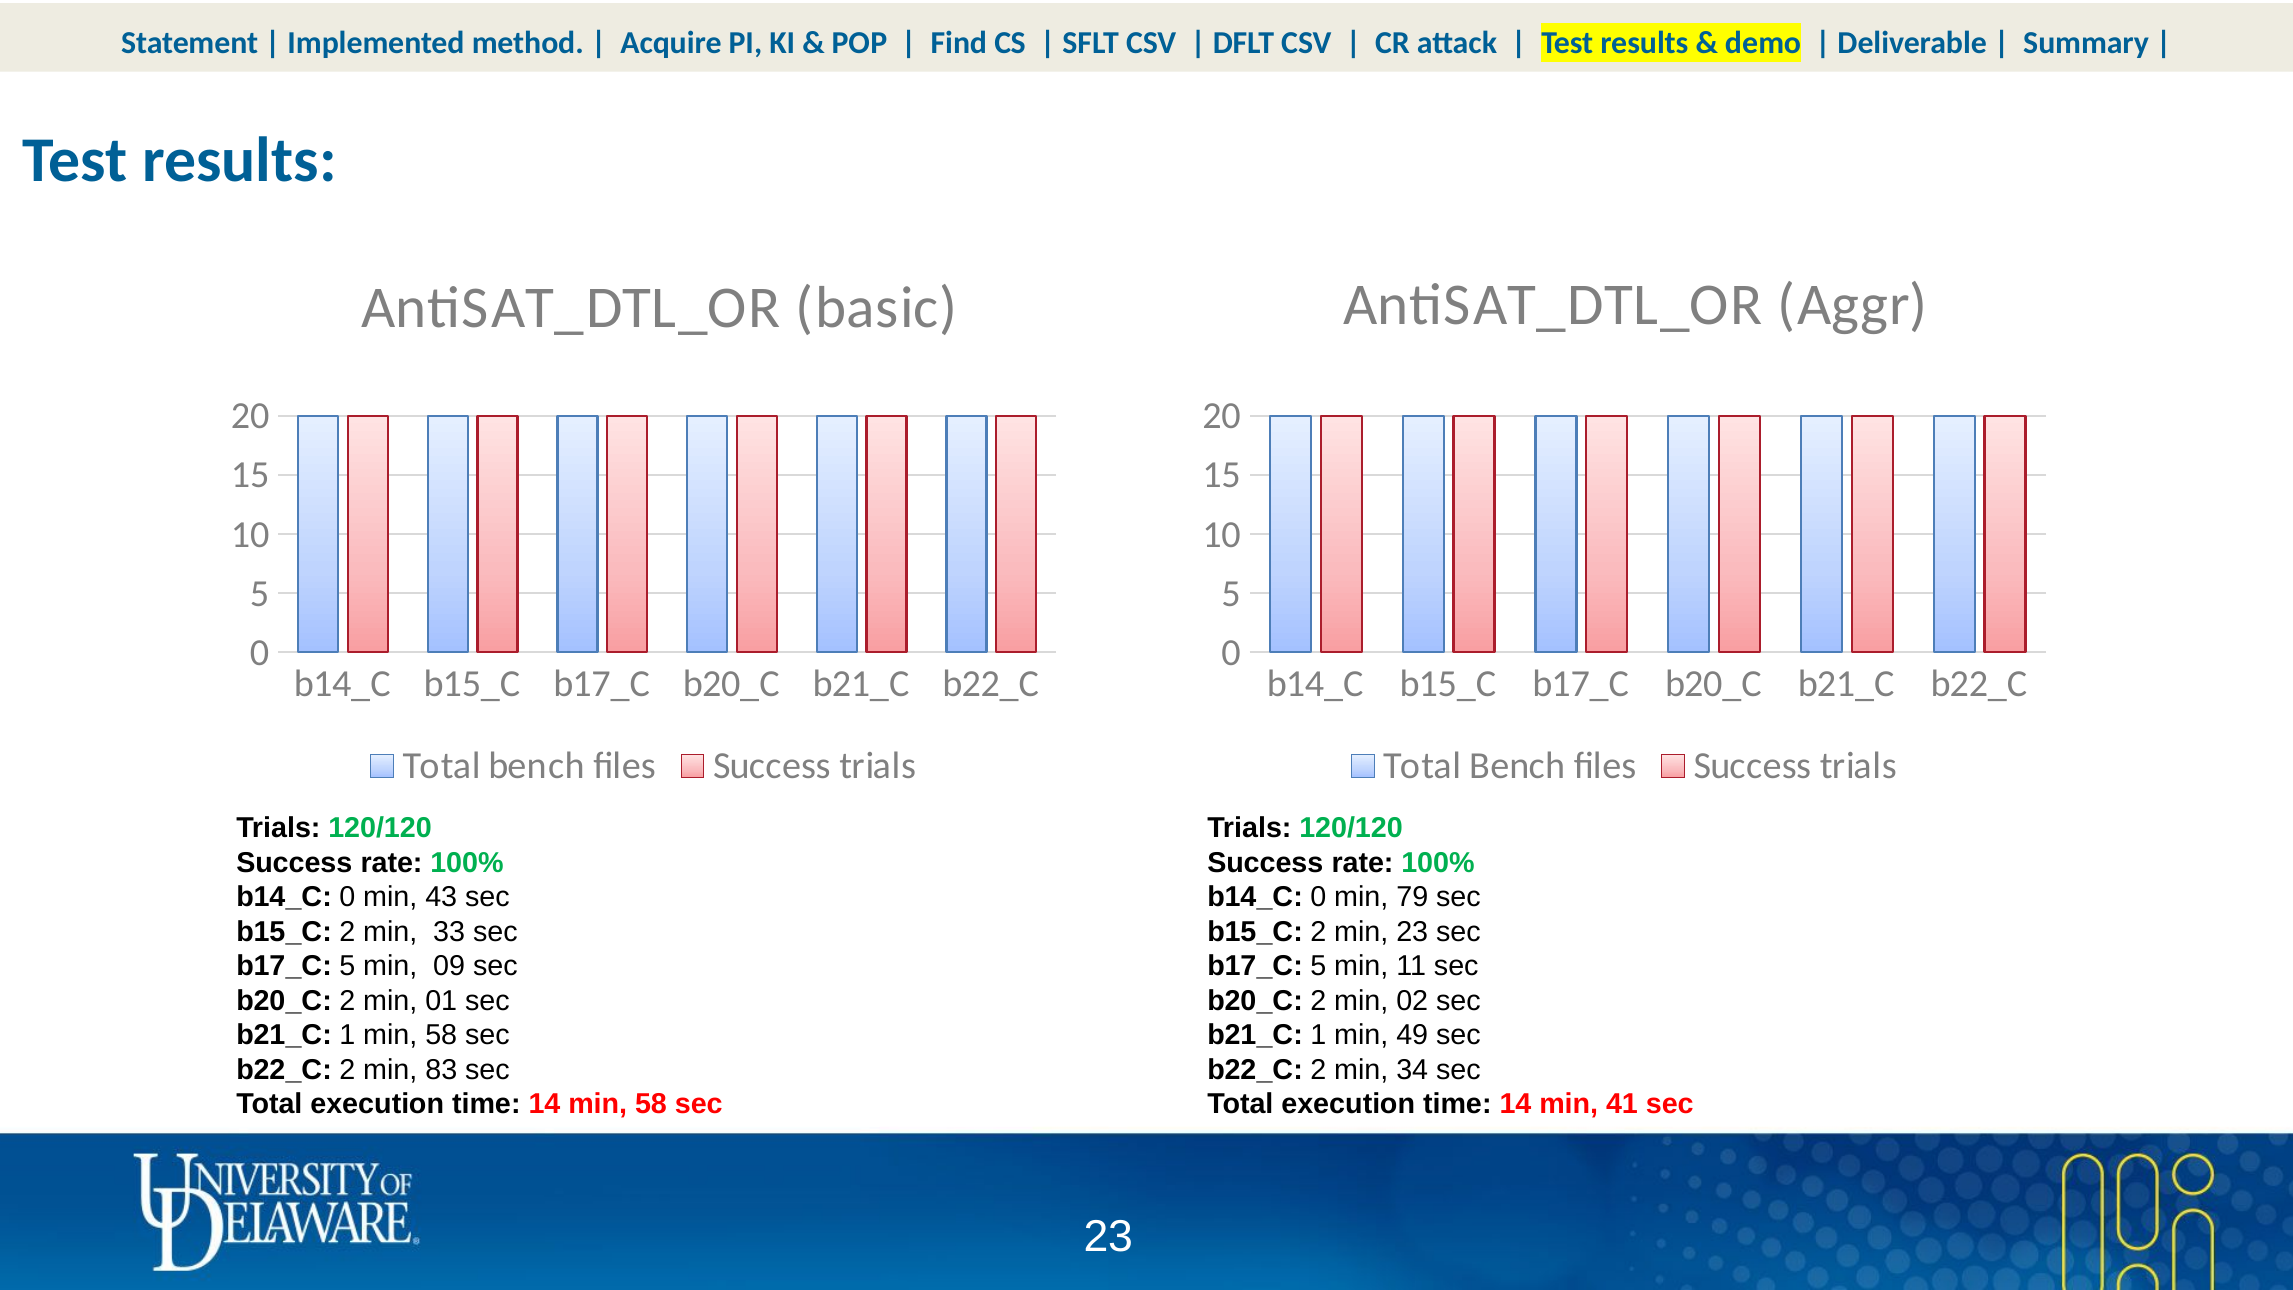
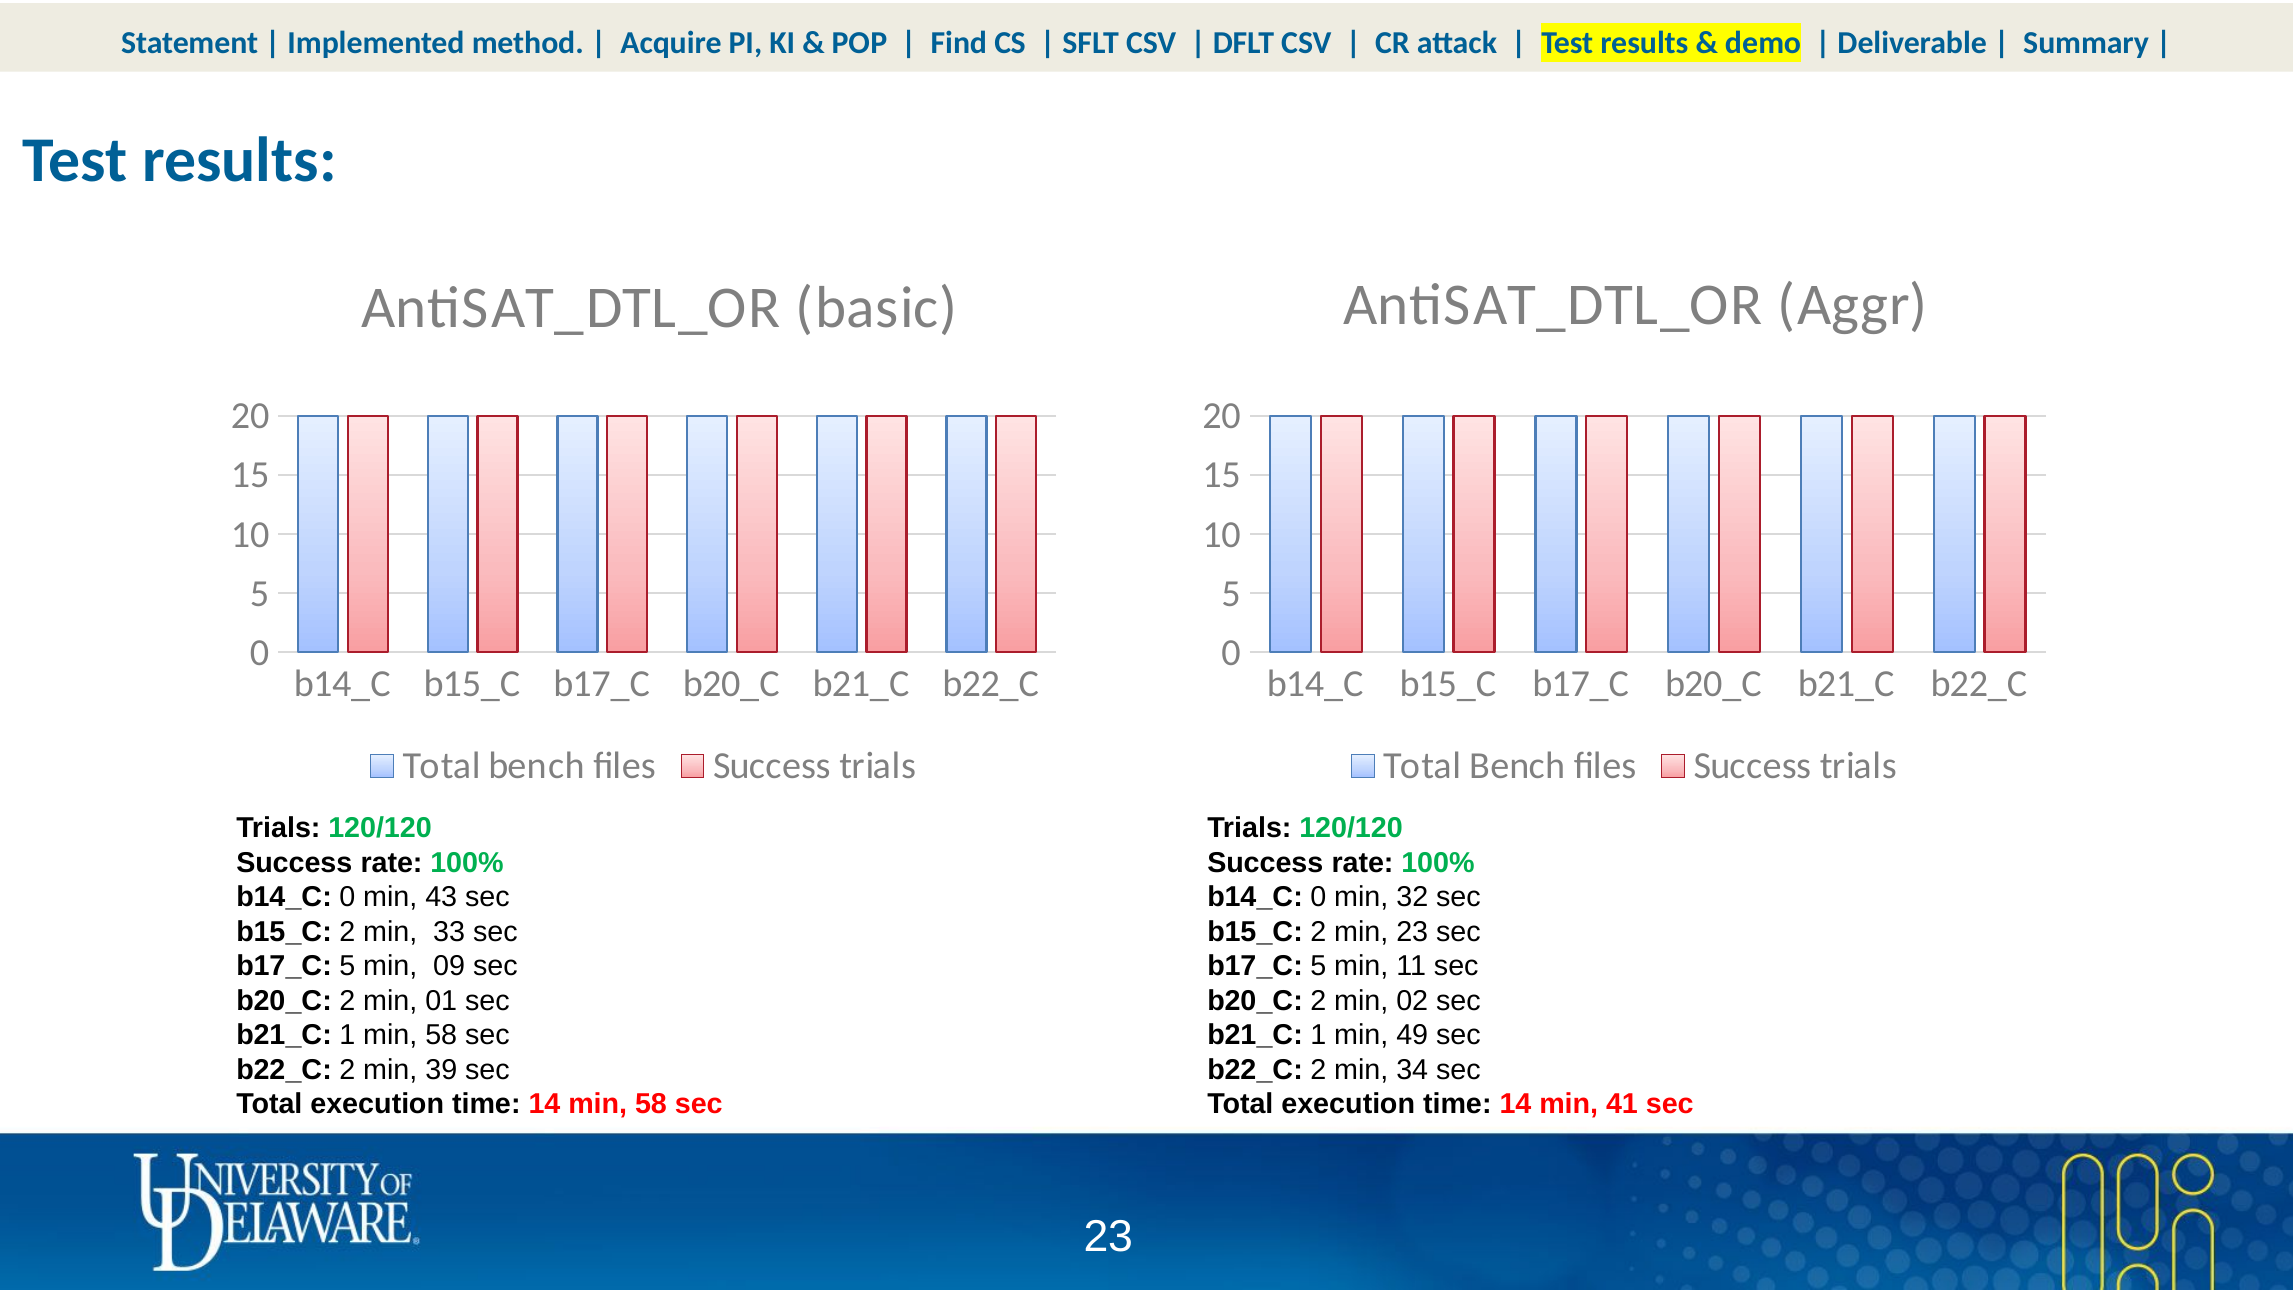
79: 79 -> 32 (1412, 897)
83: 83 -> 39 (441, 1070)
